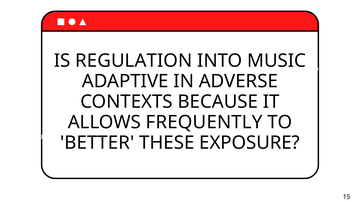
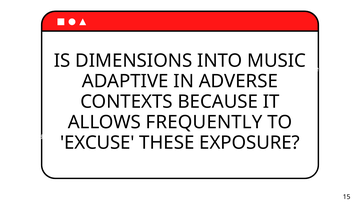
REGULATION: REGULATION -> DIMENSIONS (134, 61)
BETTER: BETTER -> EXCUSE (97, 143)
